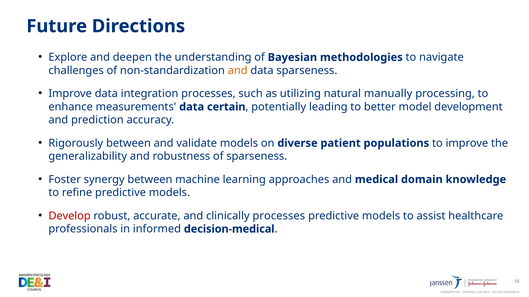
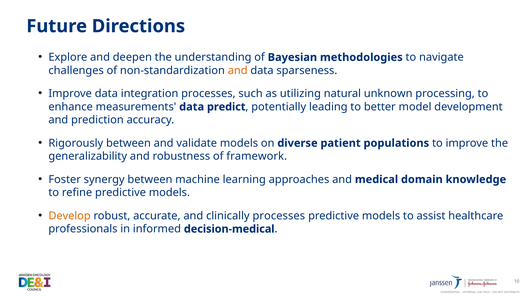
manually: manually -> unknown (388, 94)
certain: certain -> predict (226, 107)
of sparseness: sparseness -> framework (257, 157)
Develop colour: red -> orange (70, 216)
